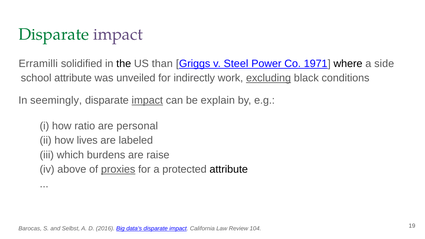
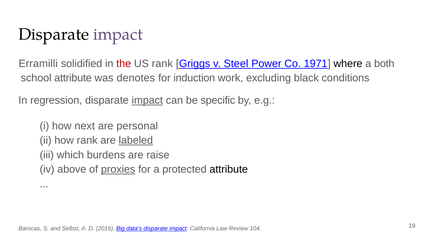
Disparate colour: green -> black (54, 35)
the colour: black -> red (124, 64)
US than: than -> rank (162, 64)
side: side -> both (384, 64)
unveiled: unveiled -> denotes (136, 78)
indirectly: indirectly -> induction (194, 78)
excluding underline: present -> none (269, 78)
seemingly: seemingly -> regression (56, 100)
explain: explain -> specific (218, 100)
ratio: ratio -> next (85, 126)
how lives: lives -> rank (87, 140)
labeled underline: none -> present (136, 140)
